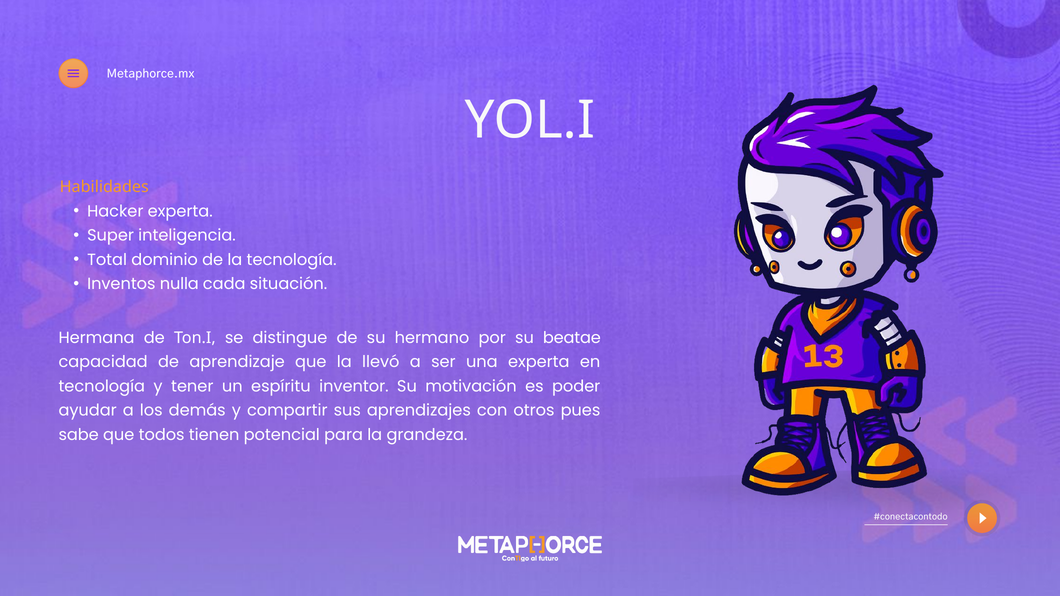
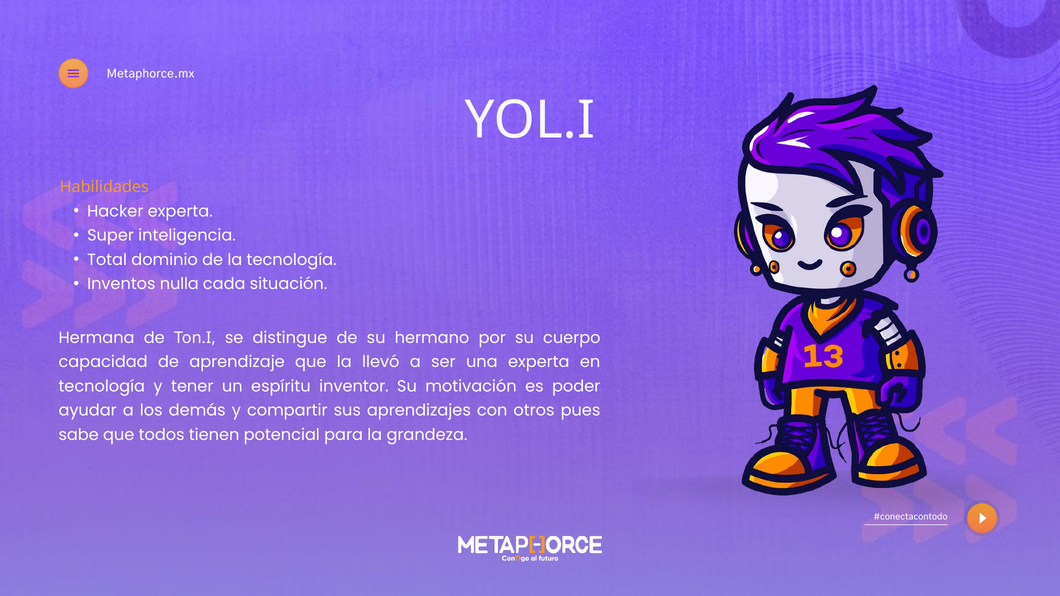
beatae: beatae -> cuerpo (572, 338)
